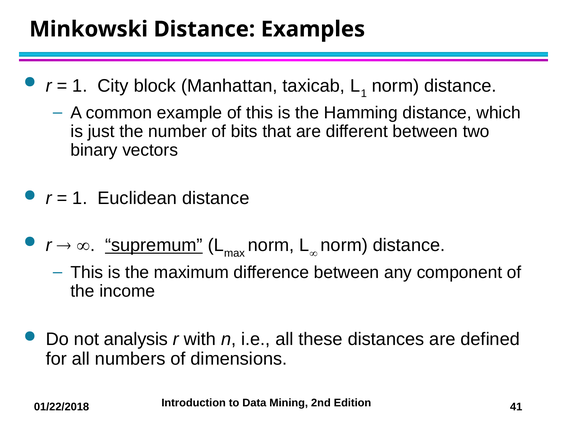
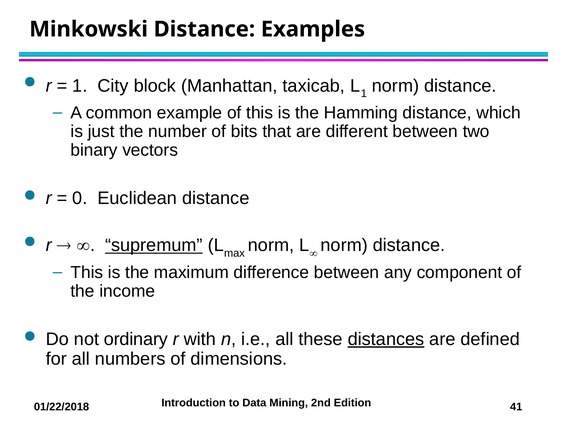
1: 1 -> 0 (80, 198)
analysis: analysis -> ordinary (136, 339)
distances underline: none -> present (386, 339)
